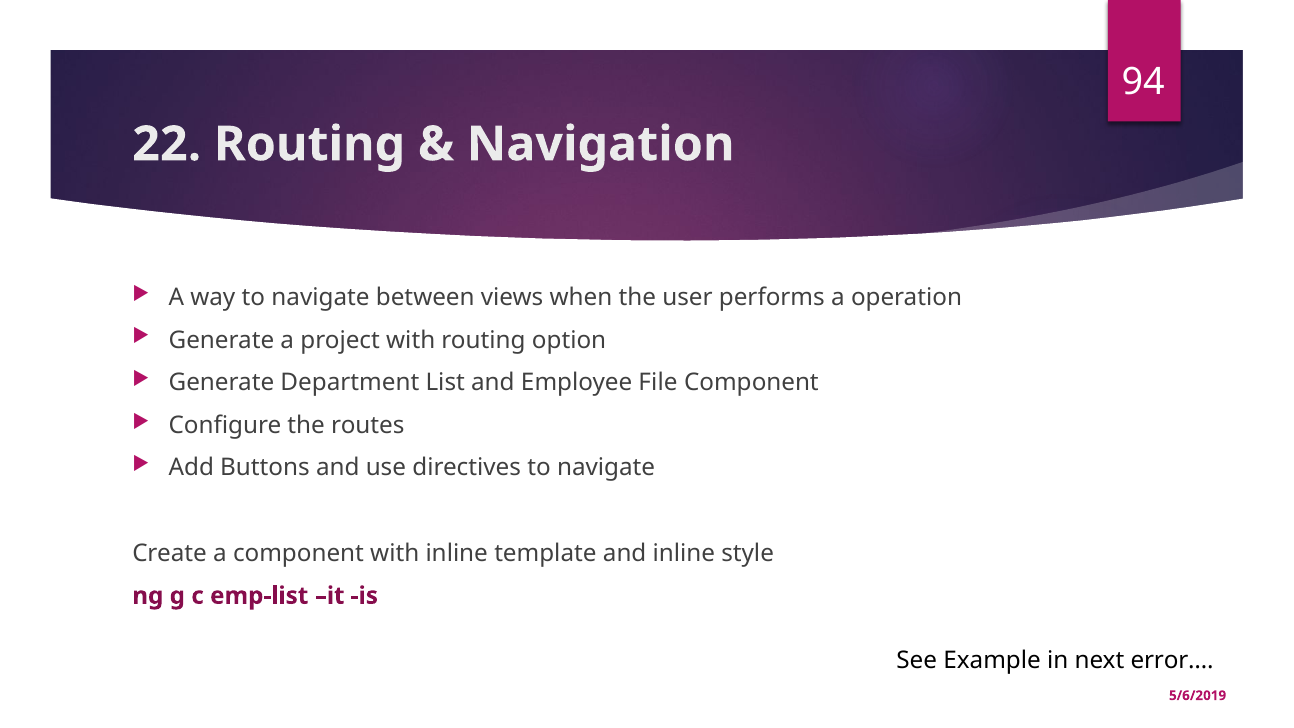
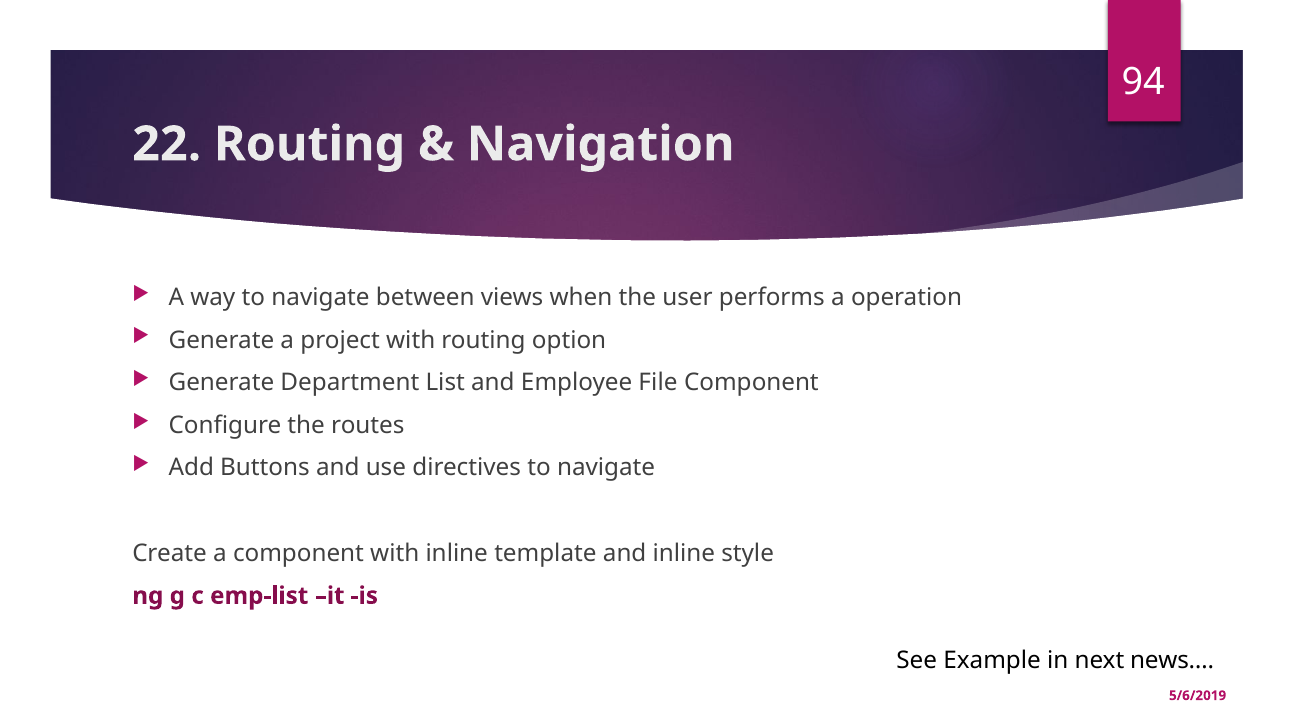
error…: error… -> news… (1172, 660)
